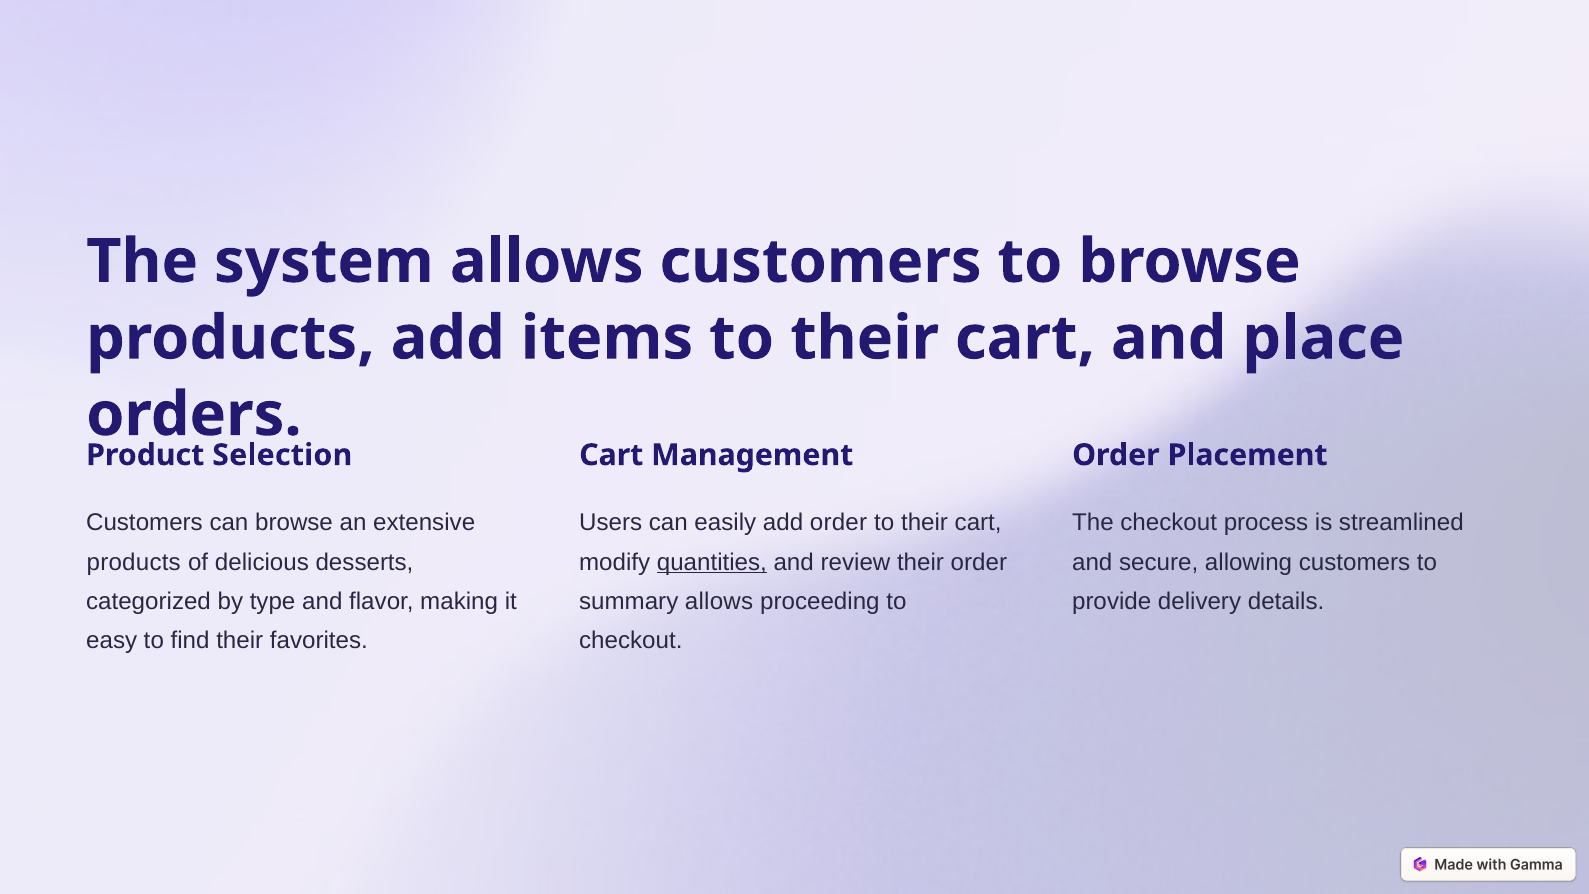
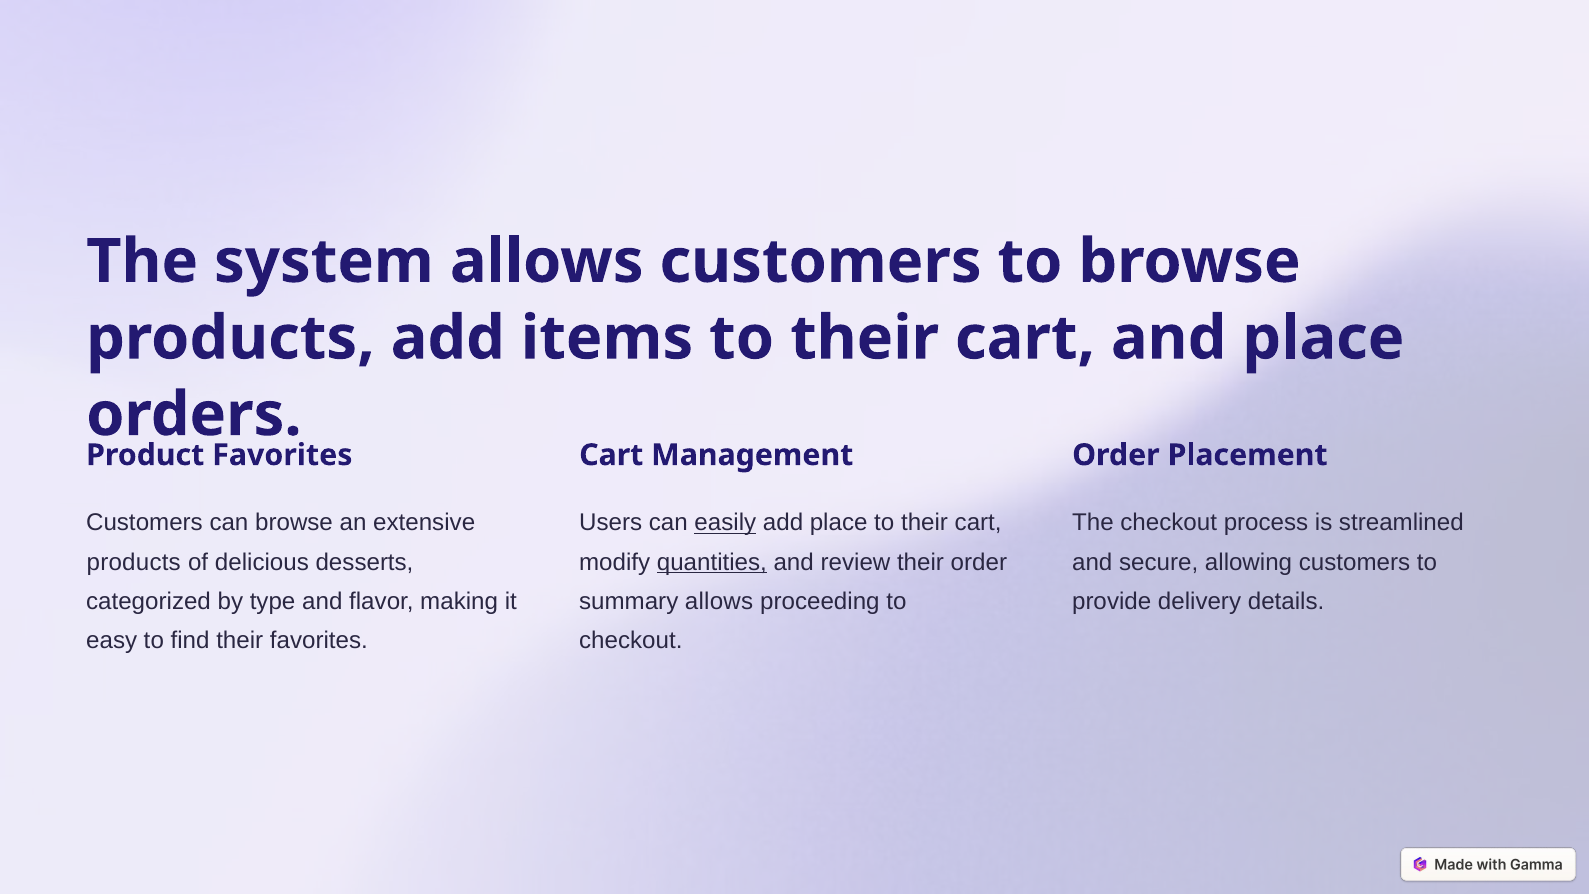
Selection: Selection -> Favorites (282, 455)
easily underline: none -> present (725, 523)
add order: order -> place (839, 523)
